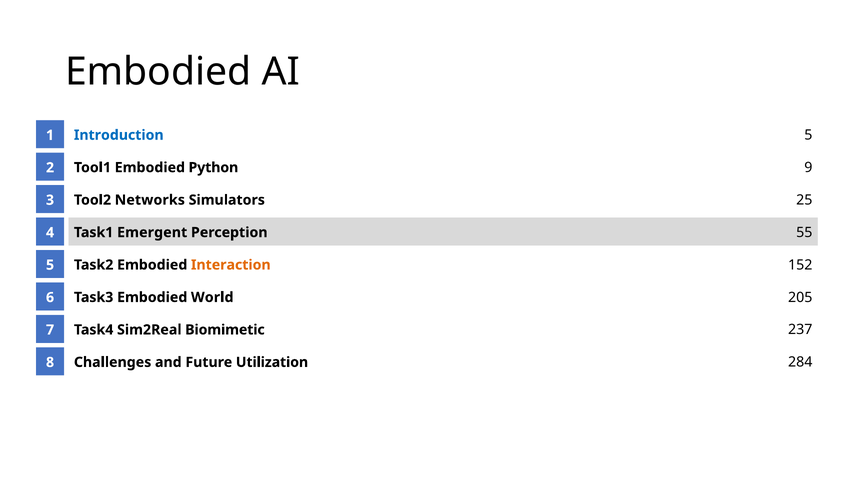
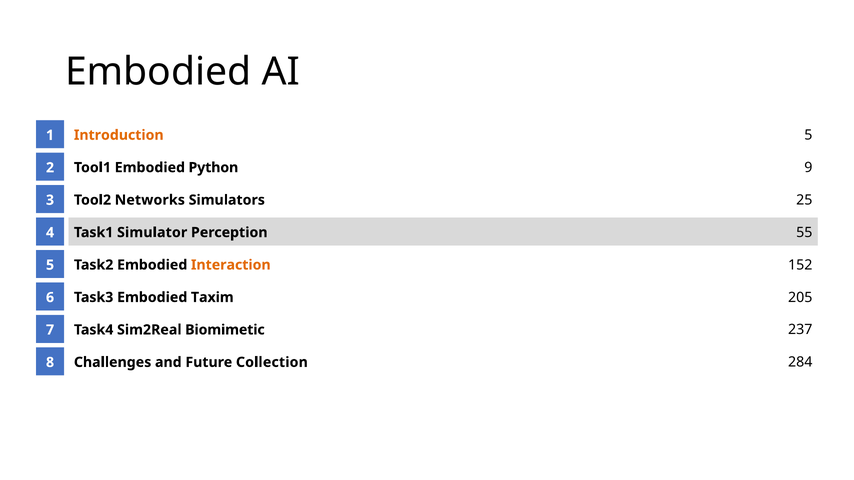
Introduction colour: blue -> orange (119, 135)
Emergent: Emergent -> Simulator (152, 233)
World: World -> Taxim (212, 298)
Utilization: Utilization -> Collection (272, 363)
